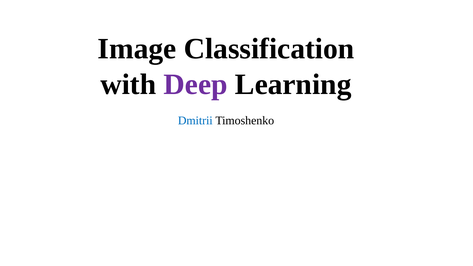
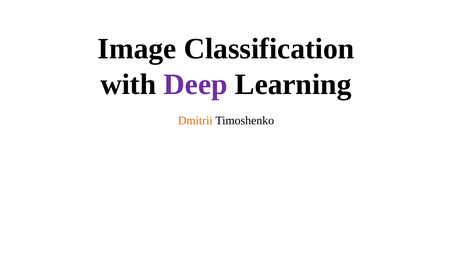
Dmitrii colour: blue -> orange (195, 121)
